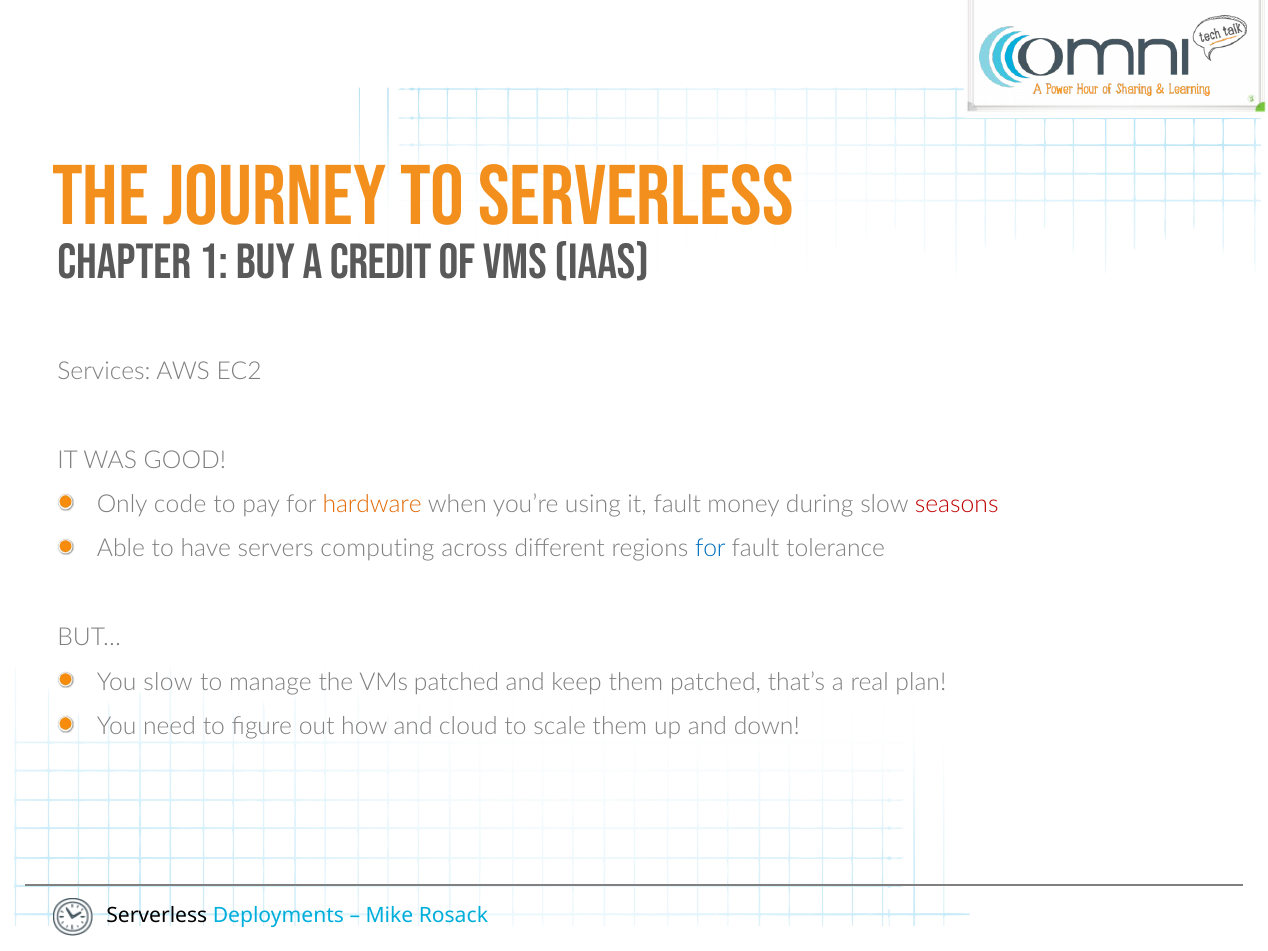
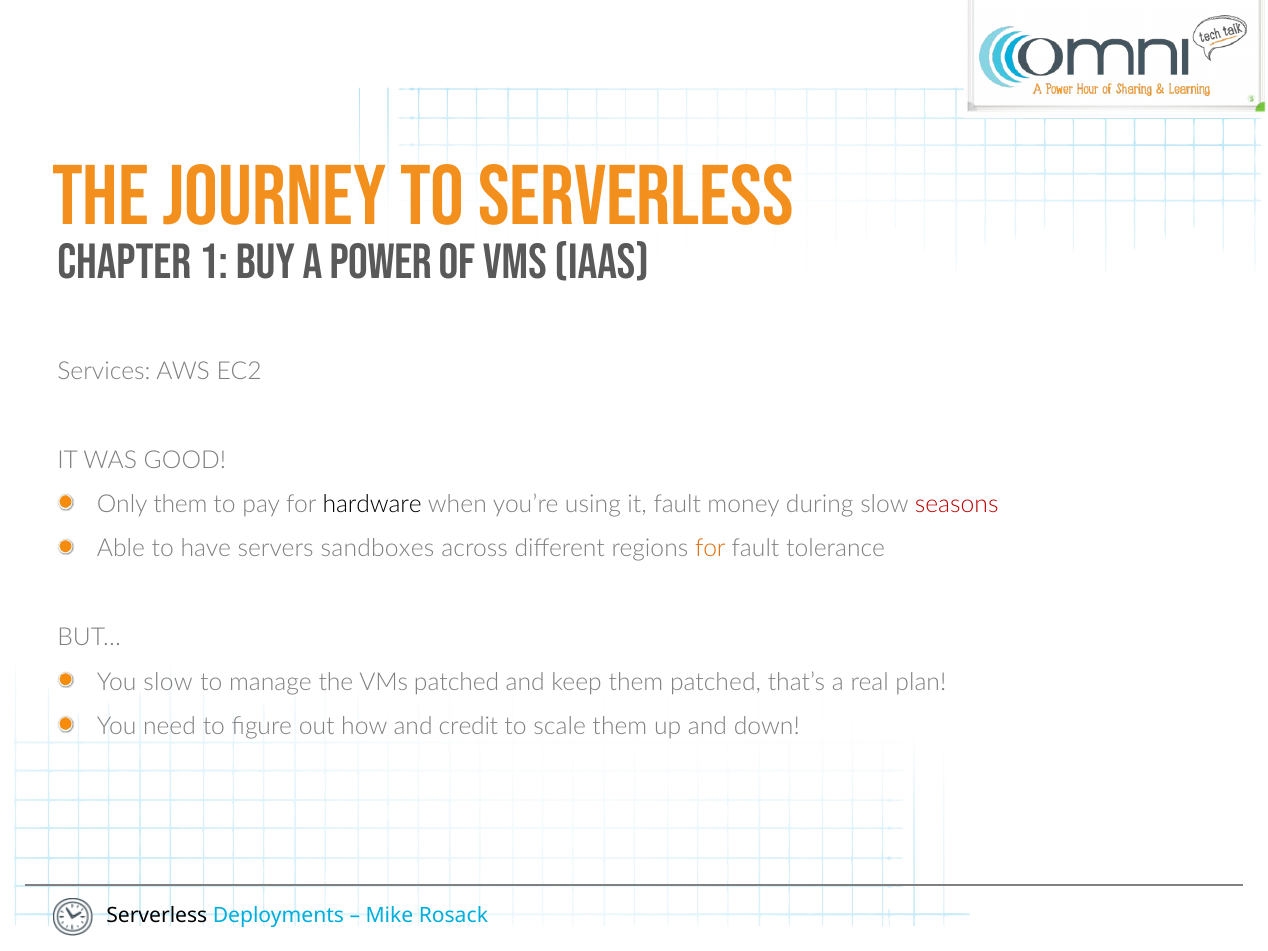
credit: credit -> power (381, 262)
Only code: code -> them (180, 504)
hardware colour: orange -> black (372, 504)
computing: computing -> sandboxes (377, 549)
for colour: blue -> orange (710, 549)
cloud: cloud -> credit (468, 726)
